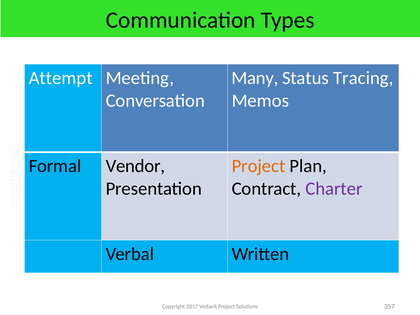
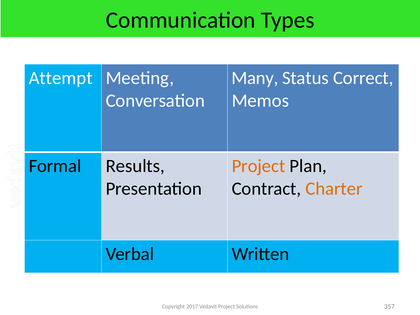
Tracing: Tracing -> Correct (363, 78)
Vendor: Vendor -> Results (135, 166)
Charter colour: purple -> orange (334, 189)
